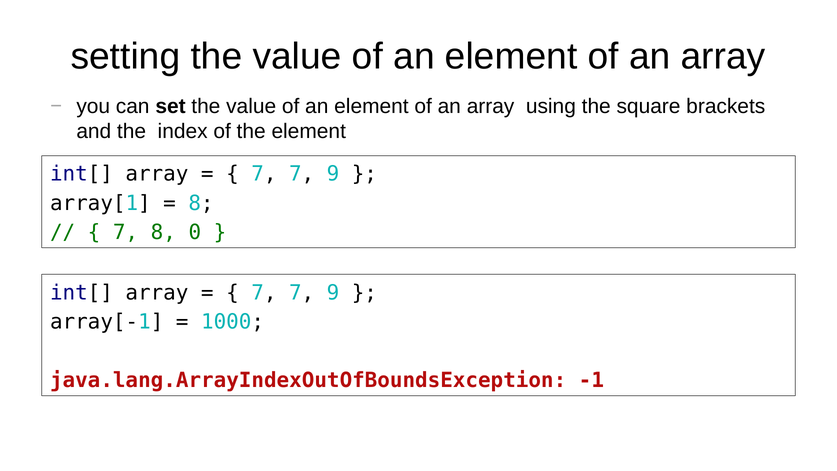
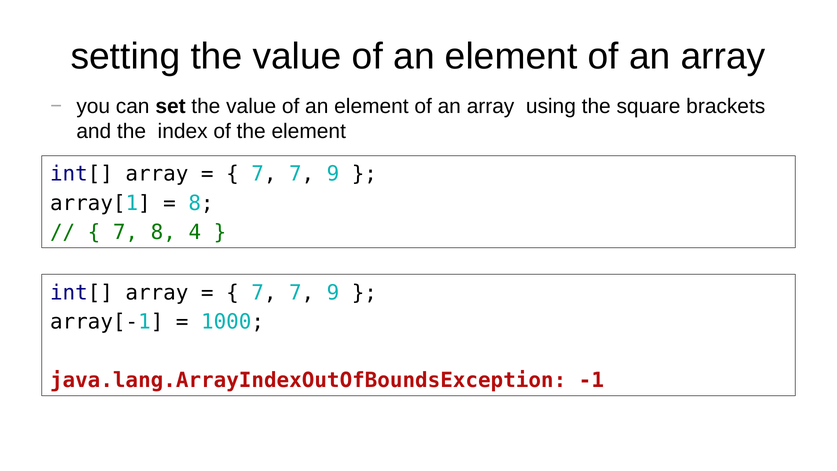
0: 0 -> 4 (195, 232)
